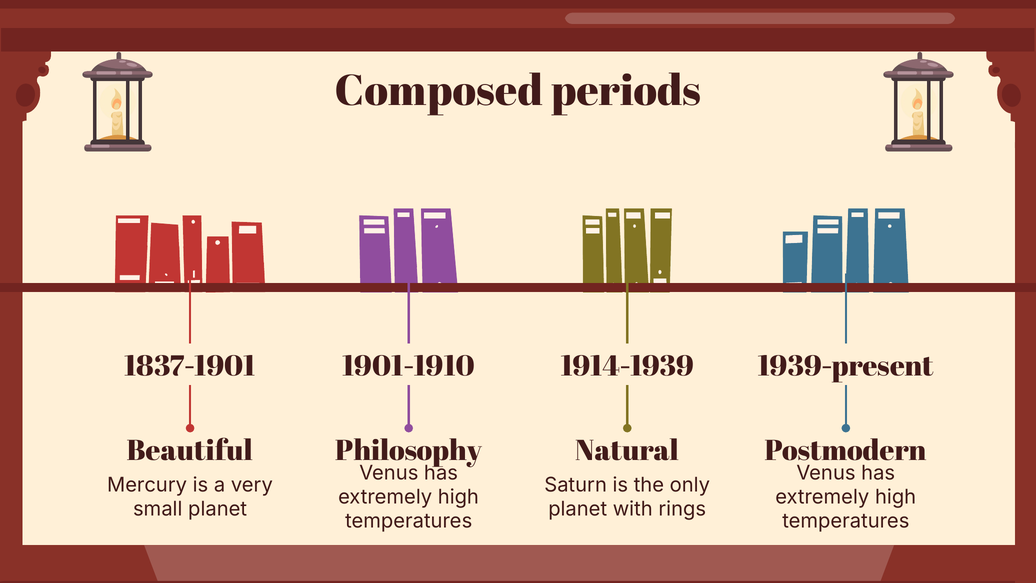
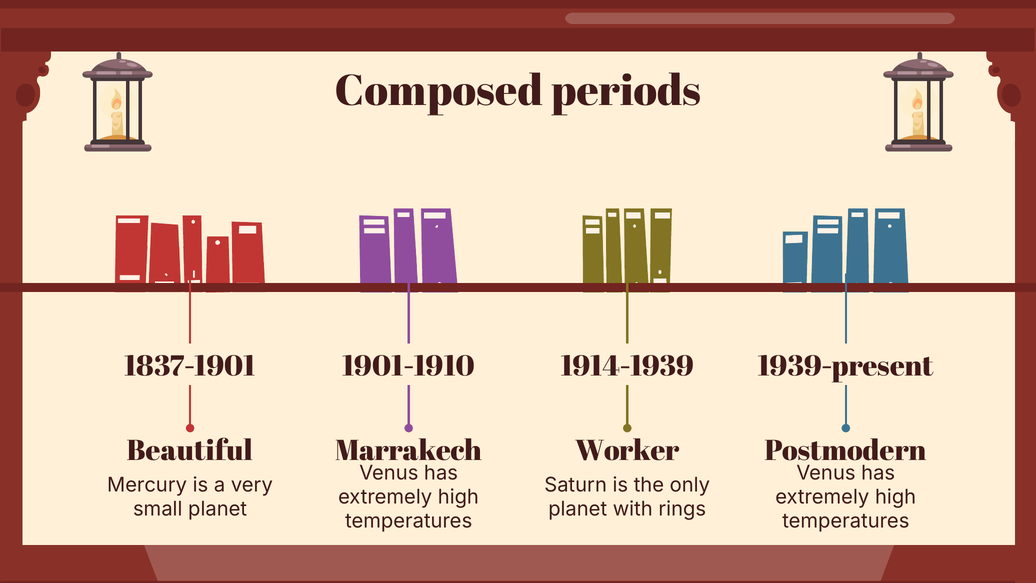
Philosophy: Philosophy -> Marrakech (409, 451)
Natural: Natural -> Worker (627, 451)
